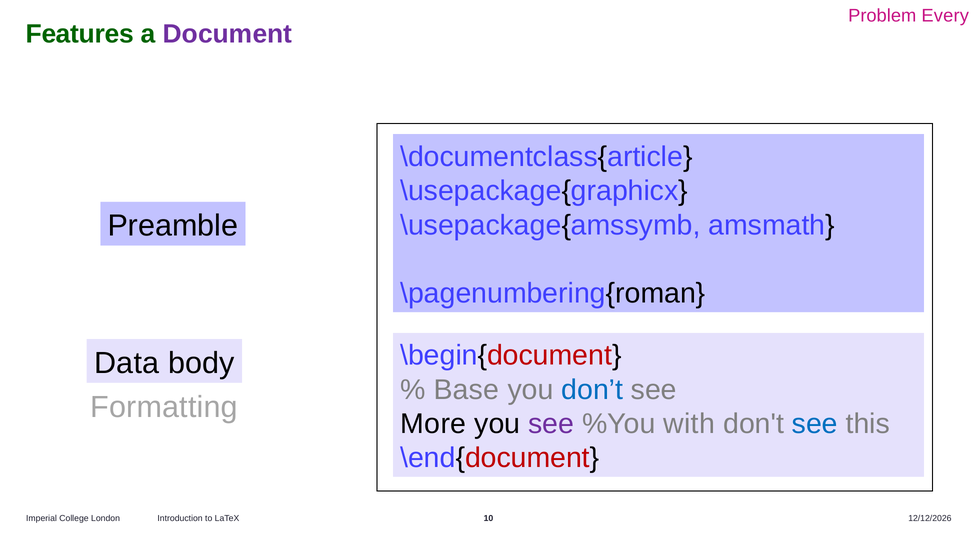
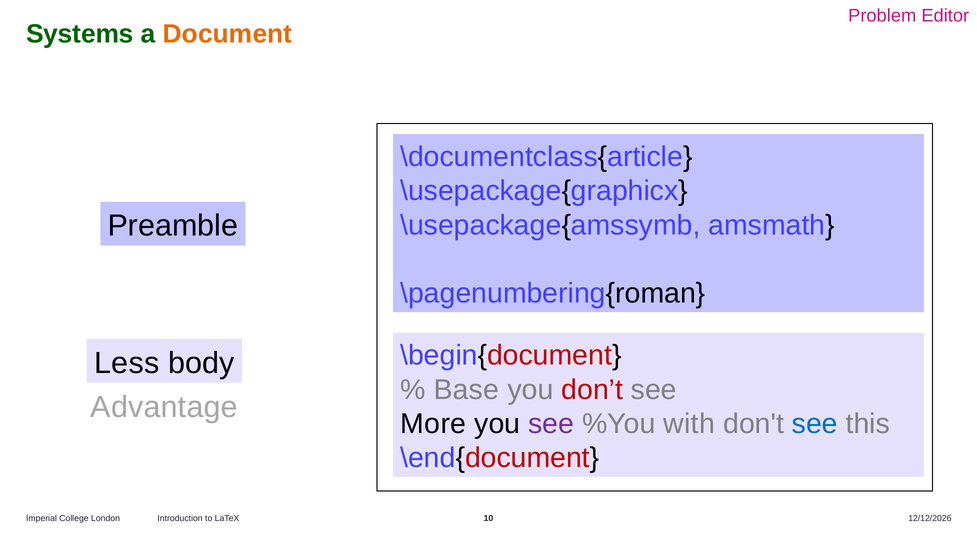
Every: Every -> Editor (945, 16)
Features: Features -> Systems (80, 34)
Document colour: purple -> orange (228, 34)
Data: Data -> Less (127, 363)
don’t colour: blue -> red (592, 390)
Formatting: Formatting -> Advantage (164, 408)
